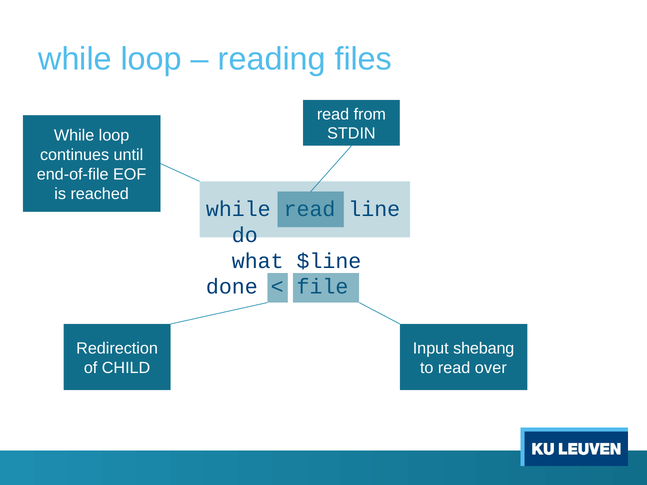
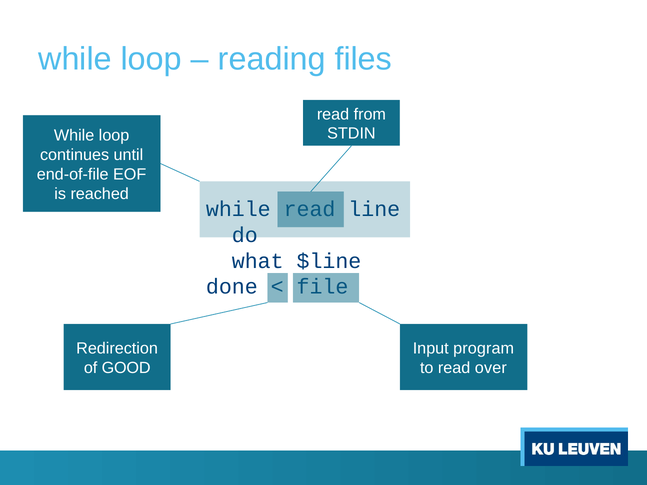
shebang: shebang -> program (484, 349)
CHILD: CHILD -> GOOD (126, 368)
